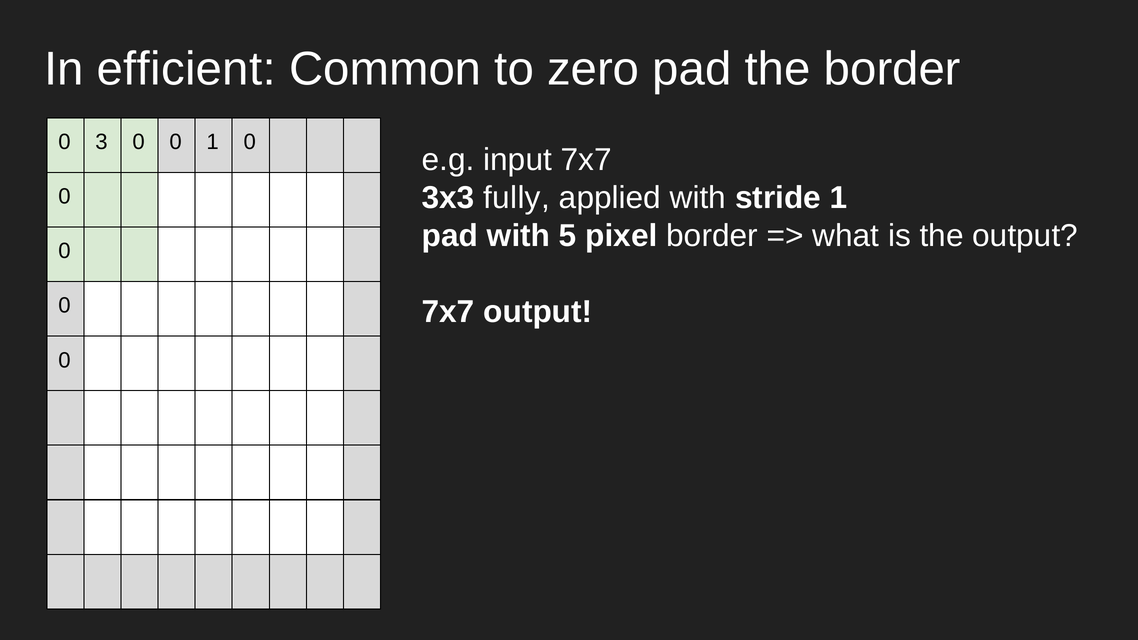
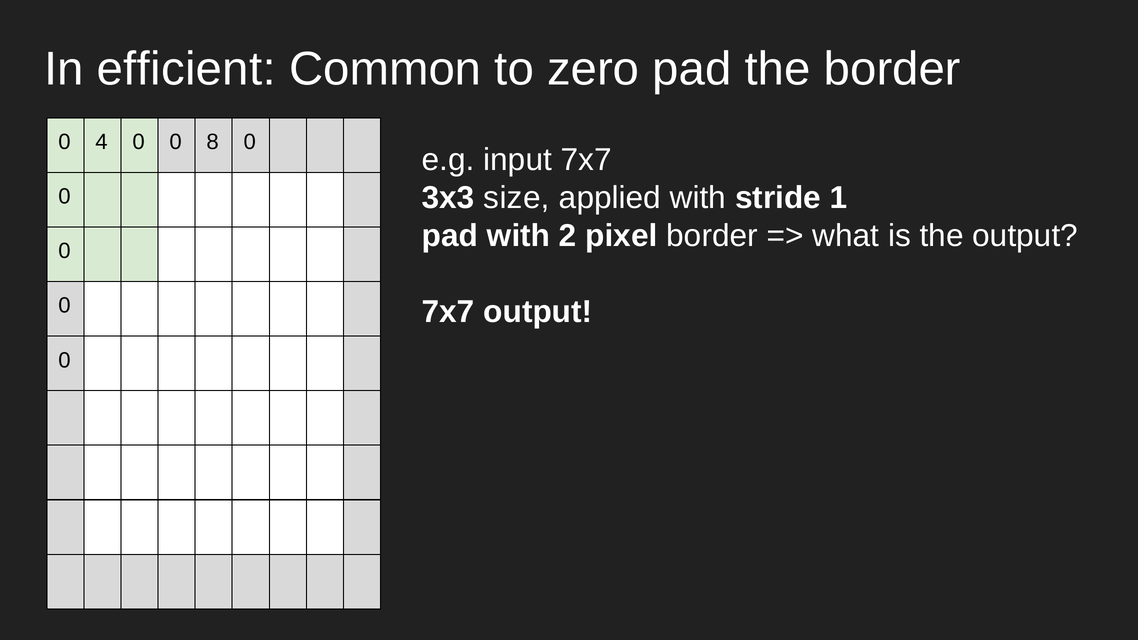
3: 3 -> 4 (101, 142)
0 1: 1 -> 8 (213, 142)
fully: fully -> size (517, 198)
5: 5 -> 2 (568, 236)
